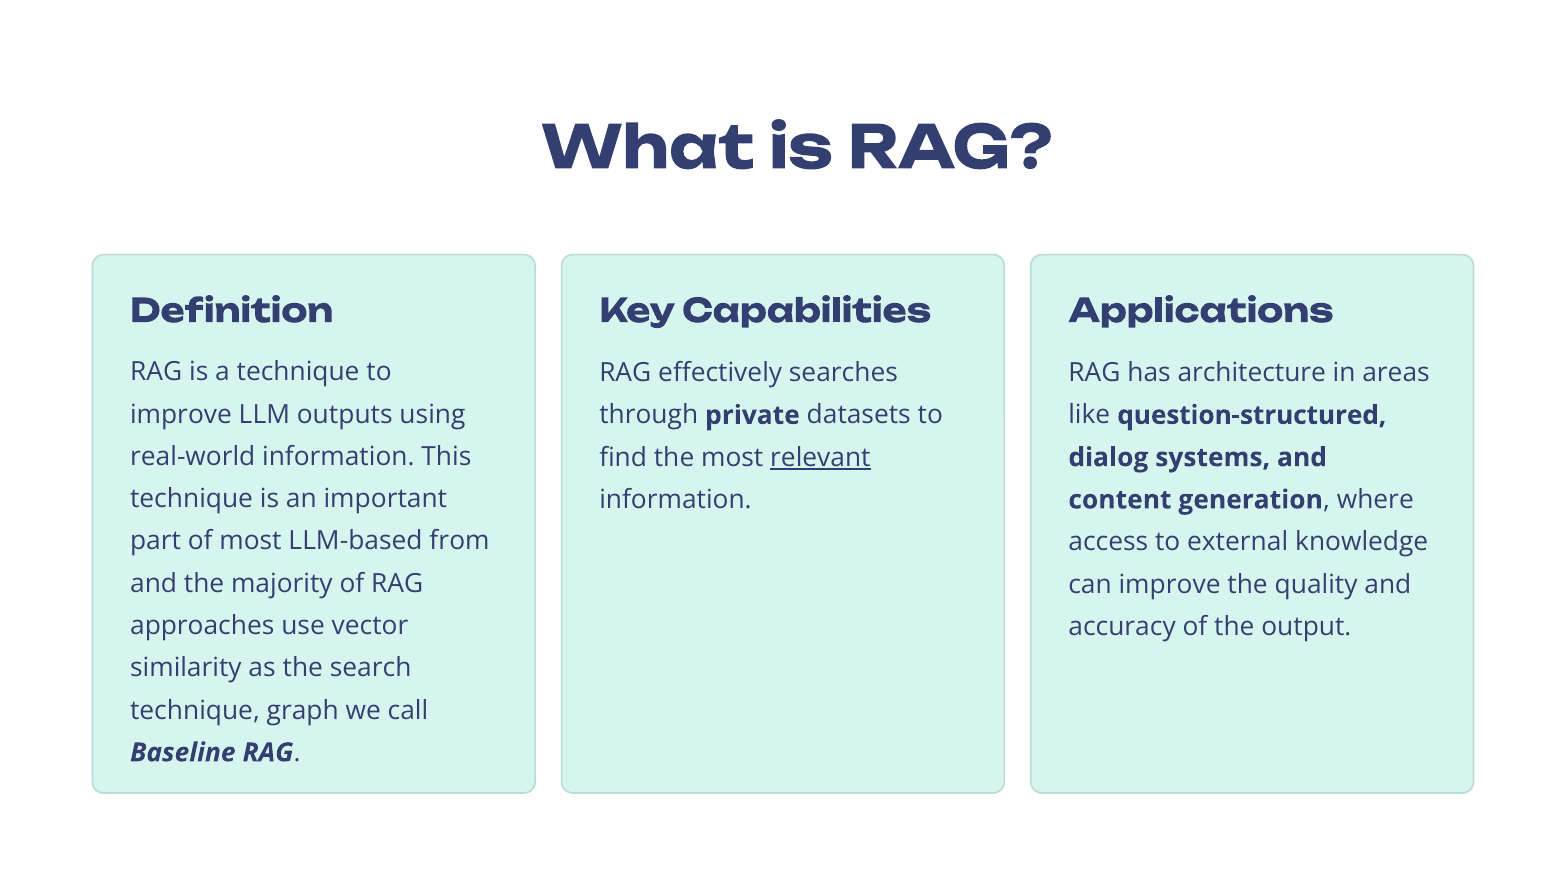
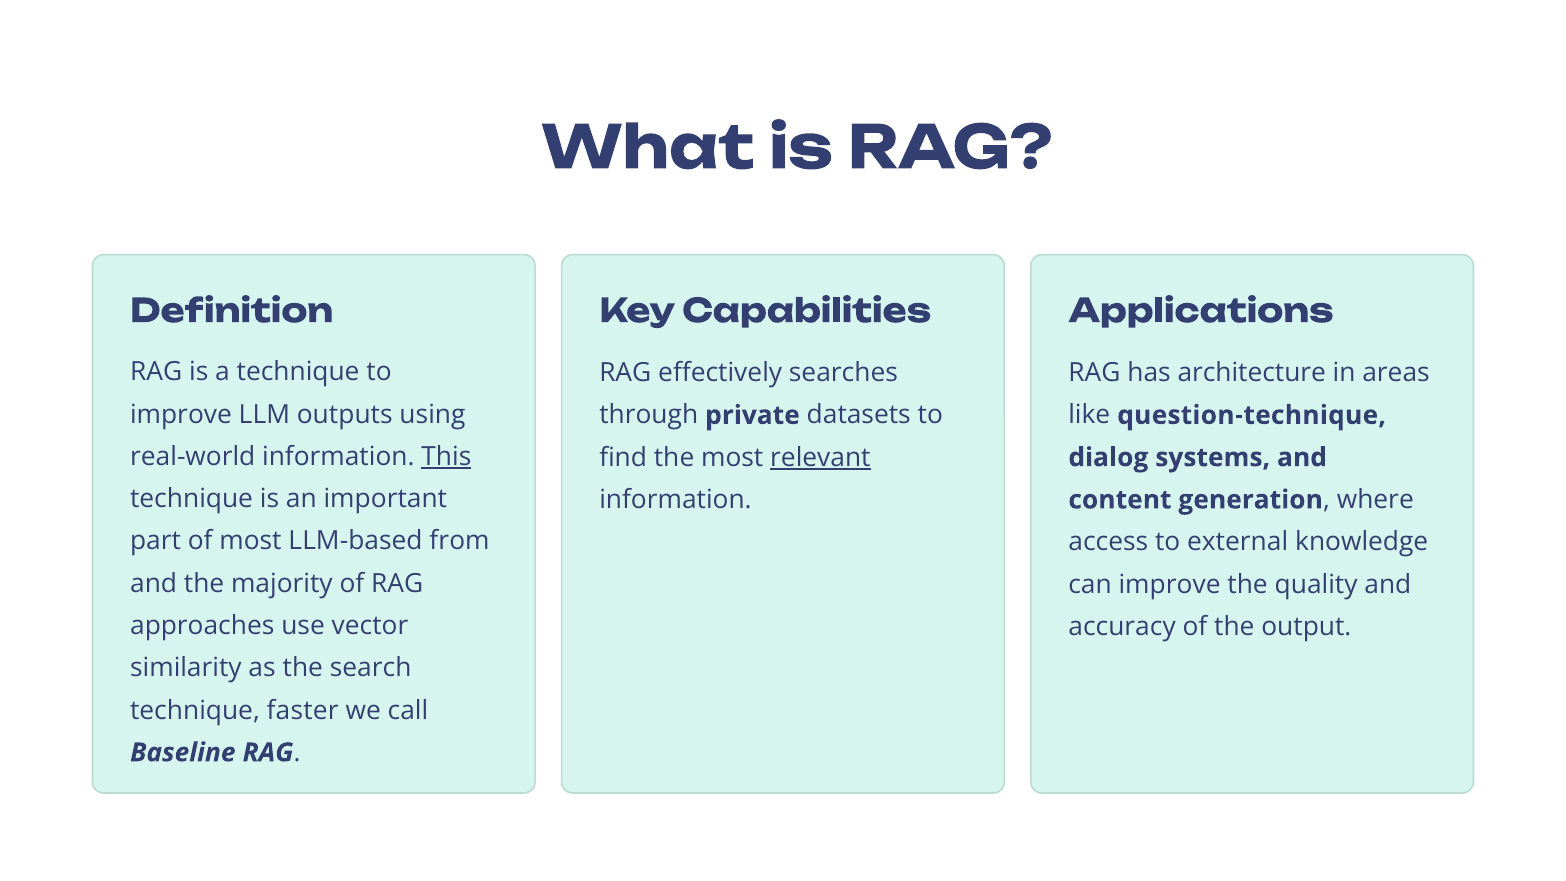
question-structured: question-structured -> question-technique (1252, 415)
This underline: none -> present (446, 457)
graph: graph -> faster (303, 710)
